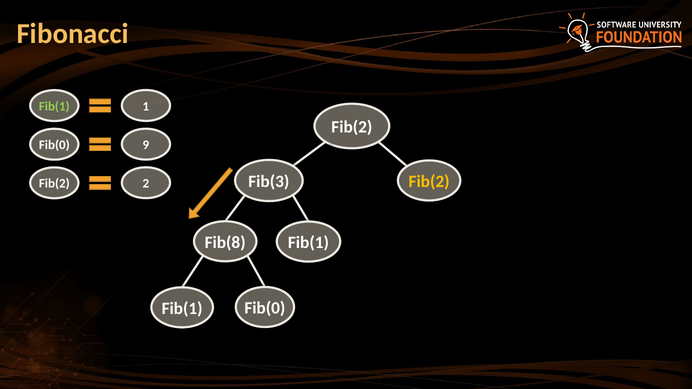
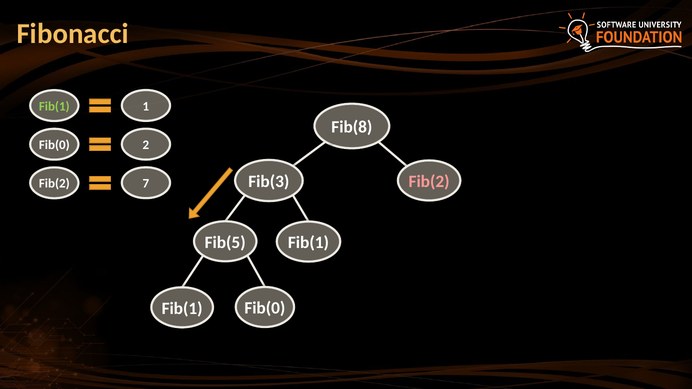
Fib(2: Fib(2 -> Fib(8 (352, 127)
9: 9 -> 2 (146, 145)
Fib(2 colour: yellow -> pink (429, 182)
2: 2 -> 7 (146, 184)
Fib(8: Fib(8 -> Fib(5 (225, 243)
